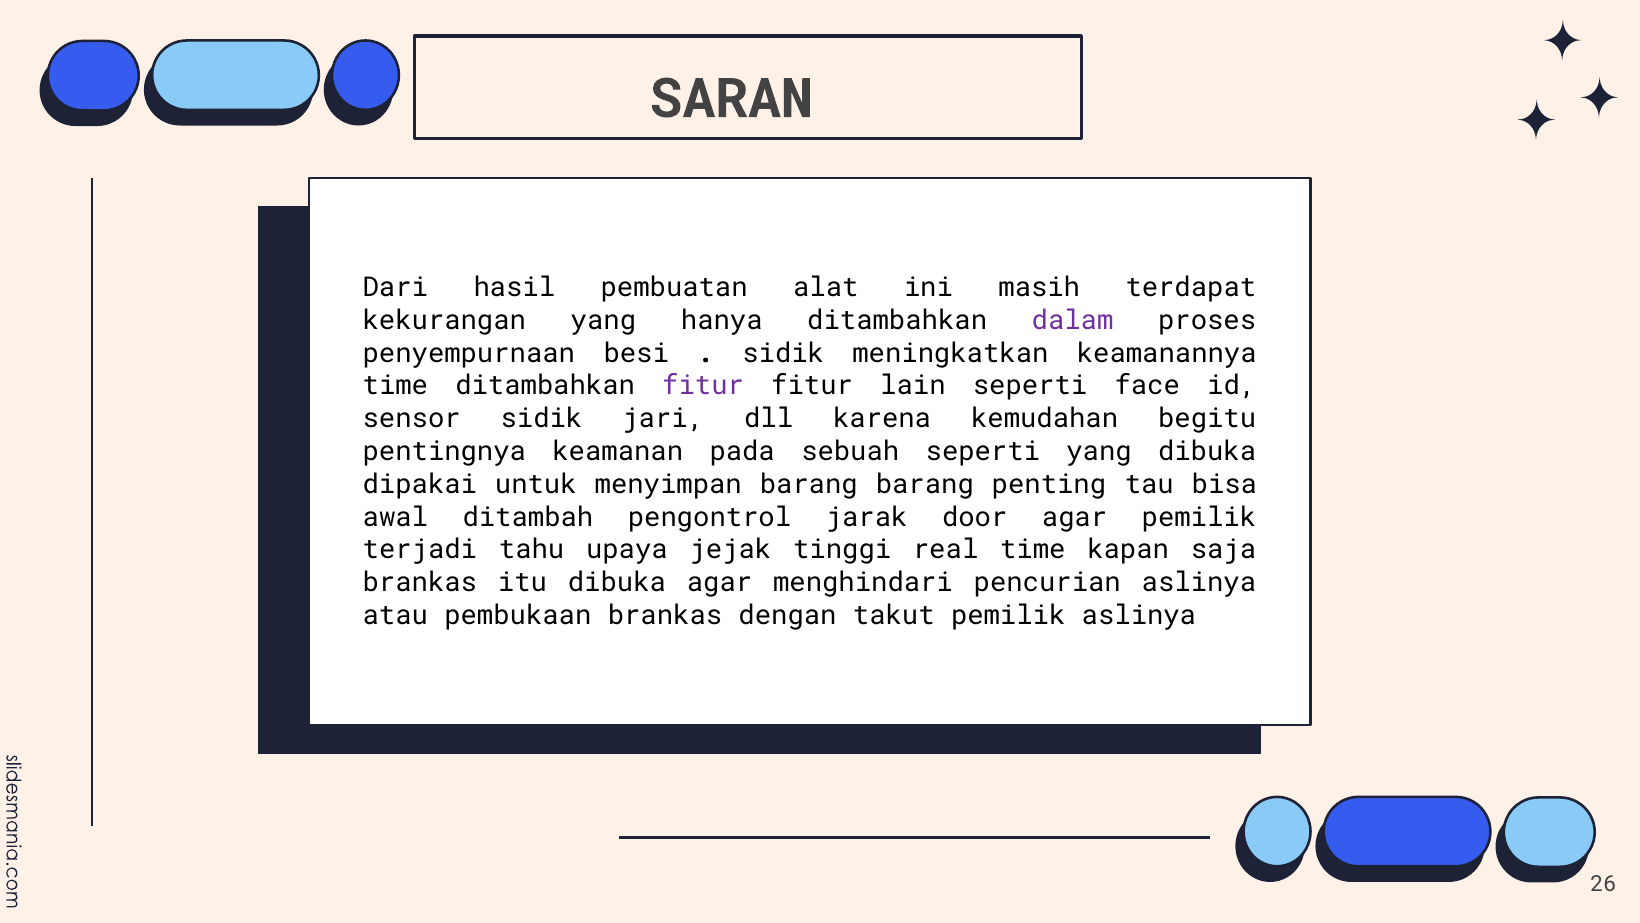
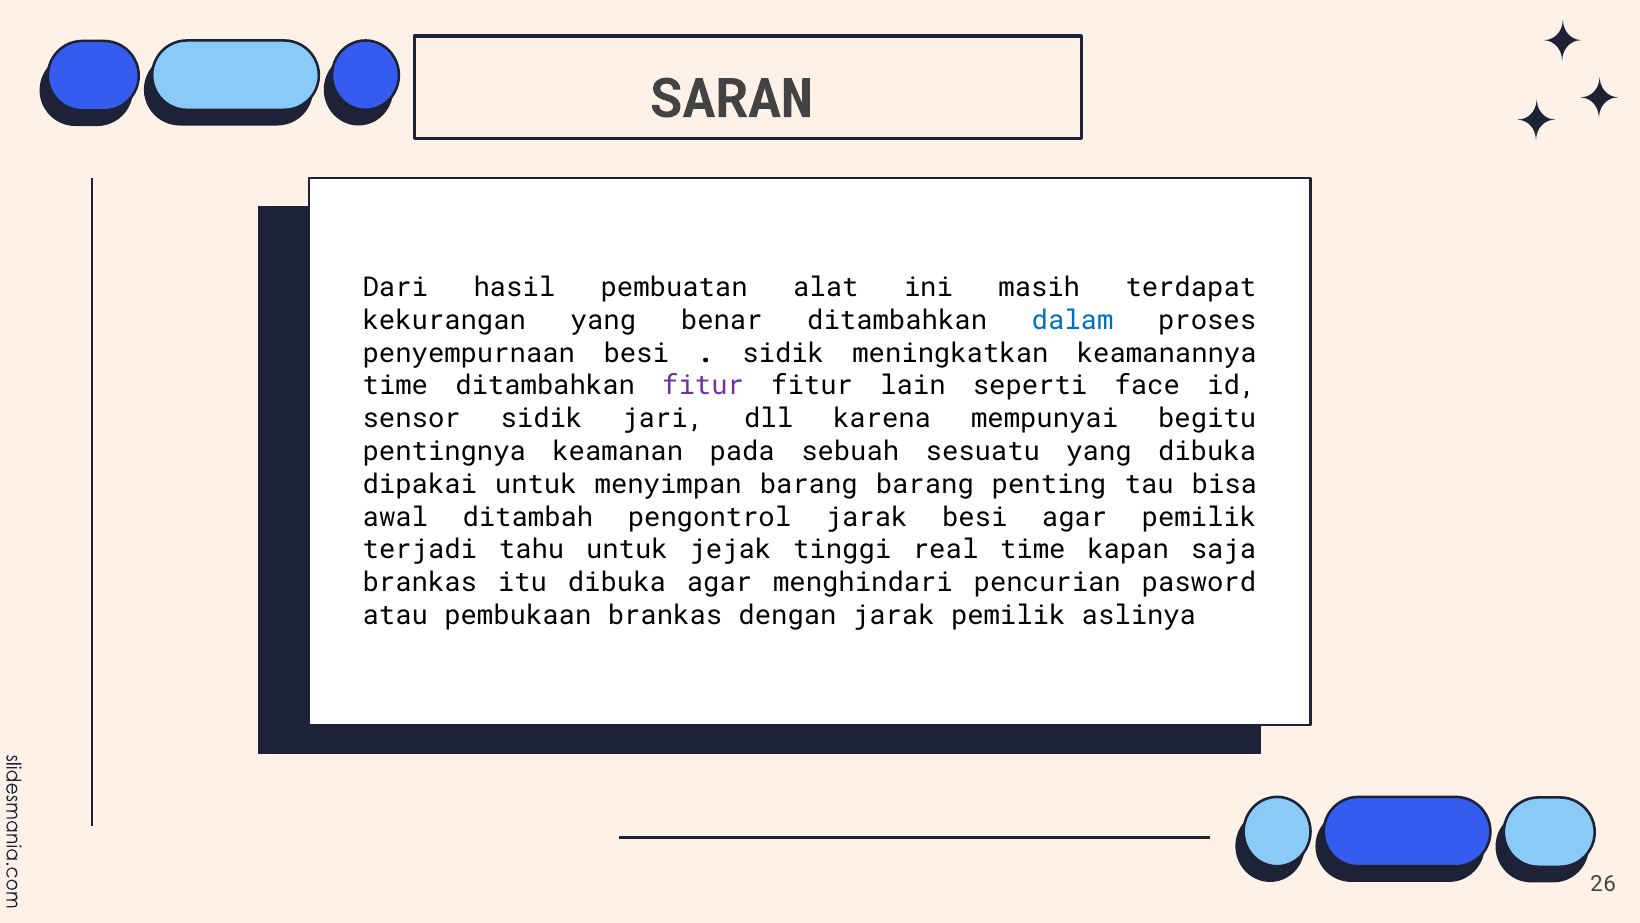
hanya: hanya -> benar (722, 320)
dalam colour: purple -> blue (1073, 320)
kemudahan: kemudahan -> mempunyai (1045, 418)
sebuah seperti: seperti -> sesuatu (983, 451)
jarak door: door -> besi (975, 517)
tahu upaya: upaya -> untuk (627, 550)
pencurian aslinya: aslinya -> pasword (1199, 582)
dengan takut: takut -> jarak (894, 615)
